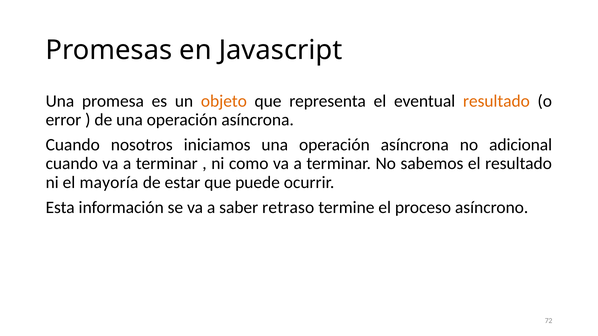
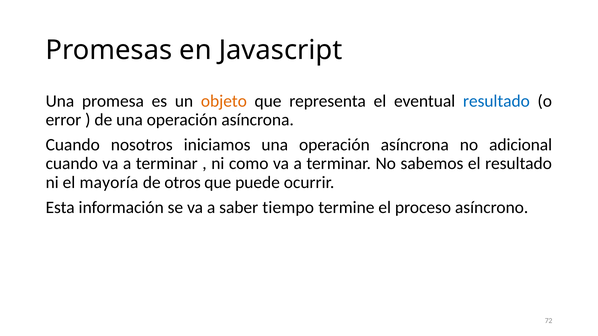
resultado colour: orange -> blue (496, 101)
estar: estar -> otros (183, 183)
retraso: retraso -> tiempo (288, 208)
